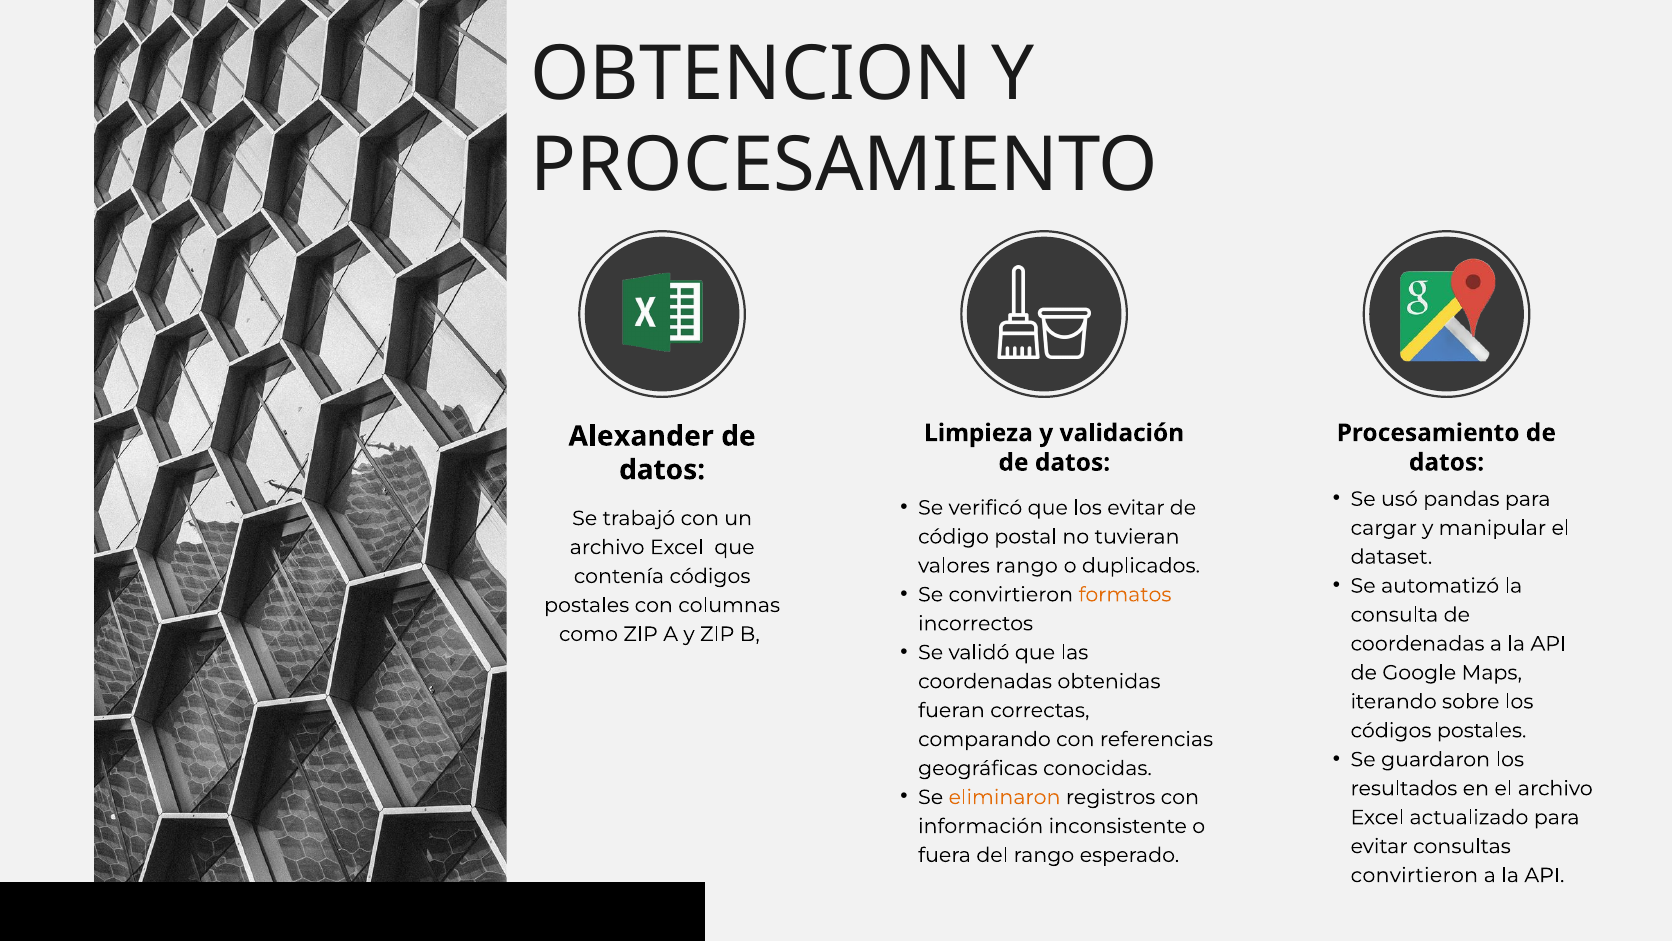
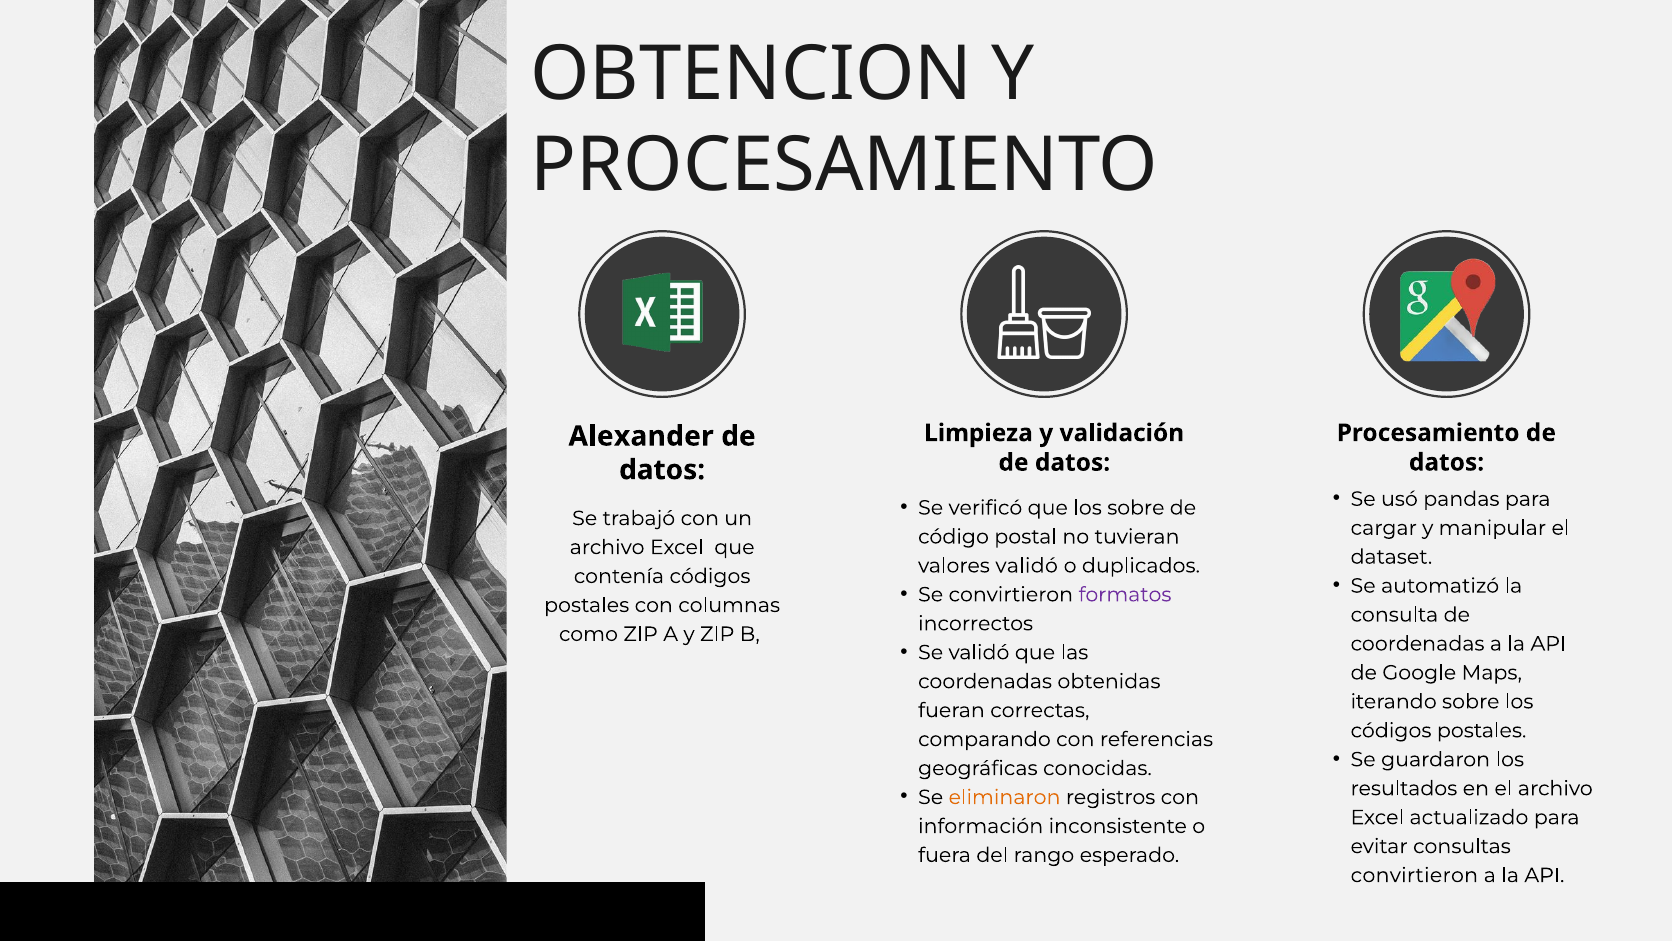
los evitar: evitar -> sobre (1136, 508)
valores rango: rango -> validó (1027, 565)
formatos colour: orange -> purple (1125, 594)
